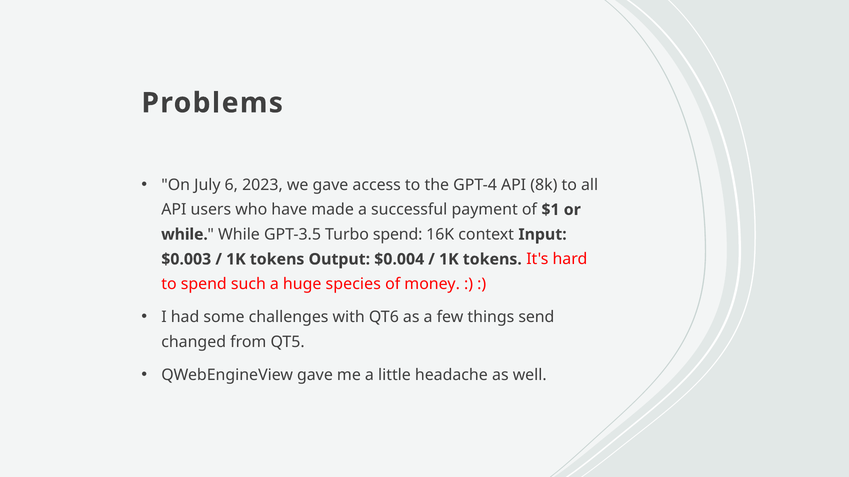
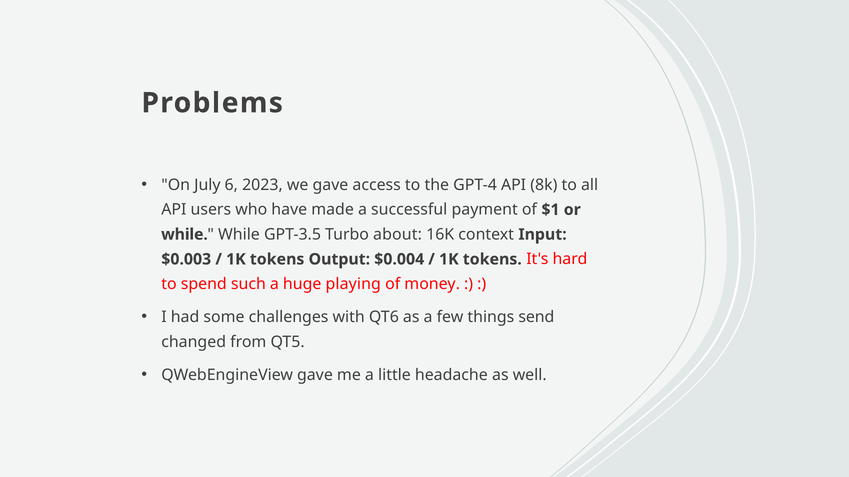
Turbo spend: spend -> about (398, 235)
species: species -> playing (353, 284)
